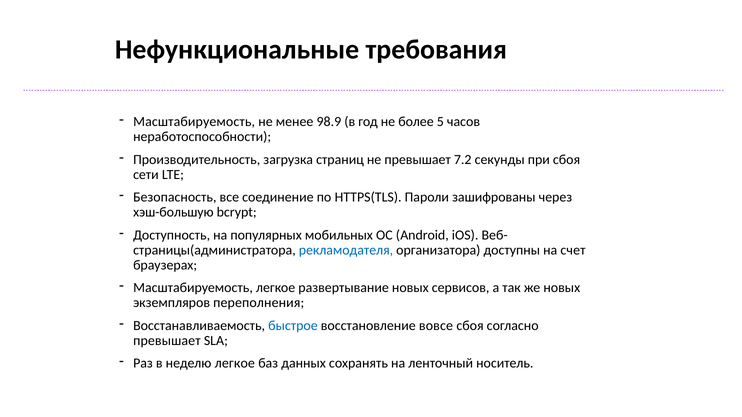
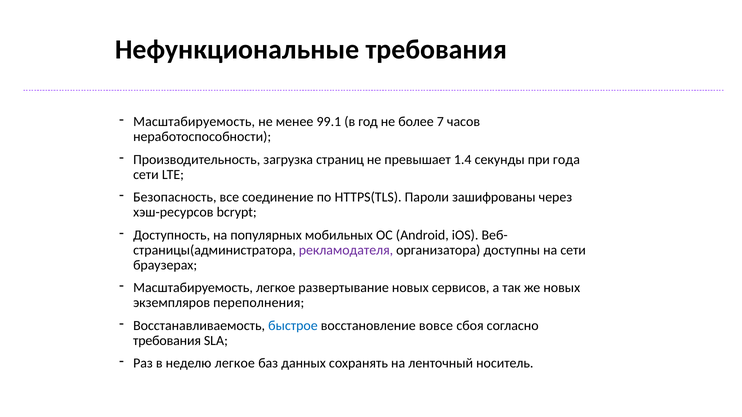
98.9: 98.9 -> 99.1 (329, 122)
5: 5 -> 7 (440, 122)
7.2: 7.2 -> 1.4 (463, 160)
при сбоя: сбоя -> года (566, 160)
хэш-большую: хэш-большую -> хэш-ресурсов (173, 213)
рекламодателя colour: blue -> purple (346, 250)
на счет: счет -> сети (573, 250)
превышает: превышает -> требования (167, 341)
